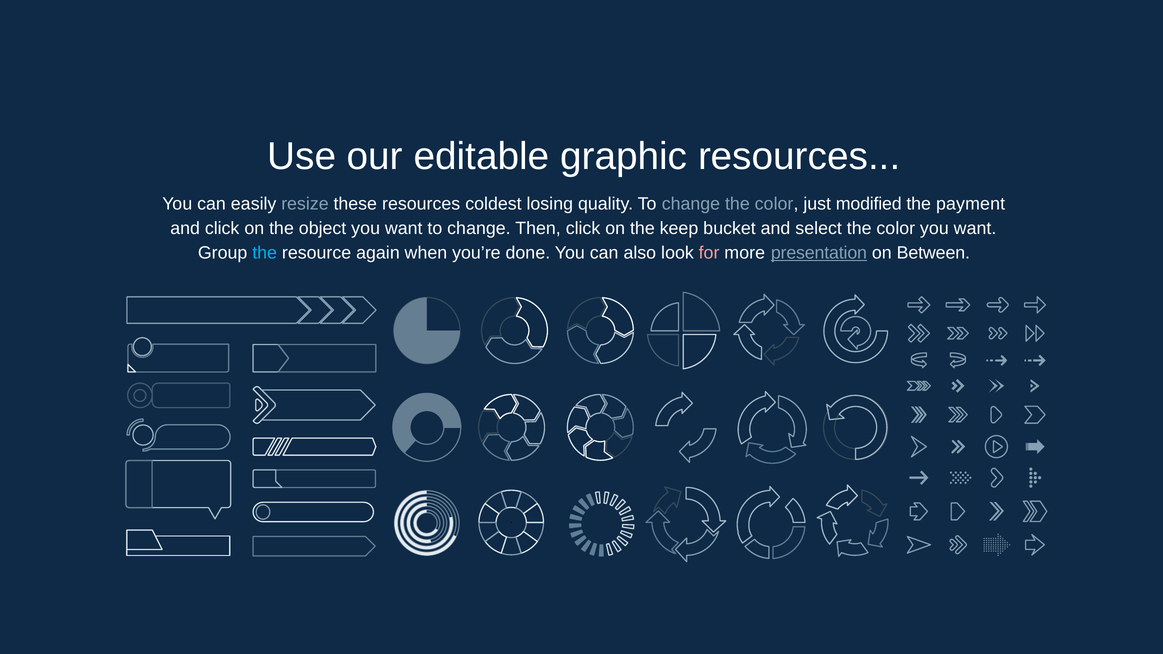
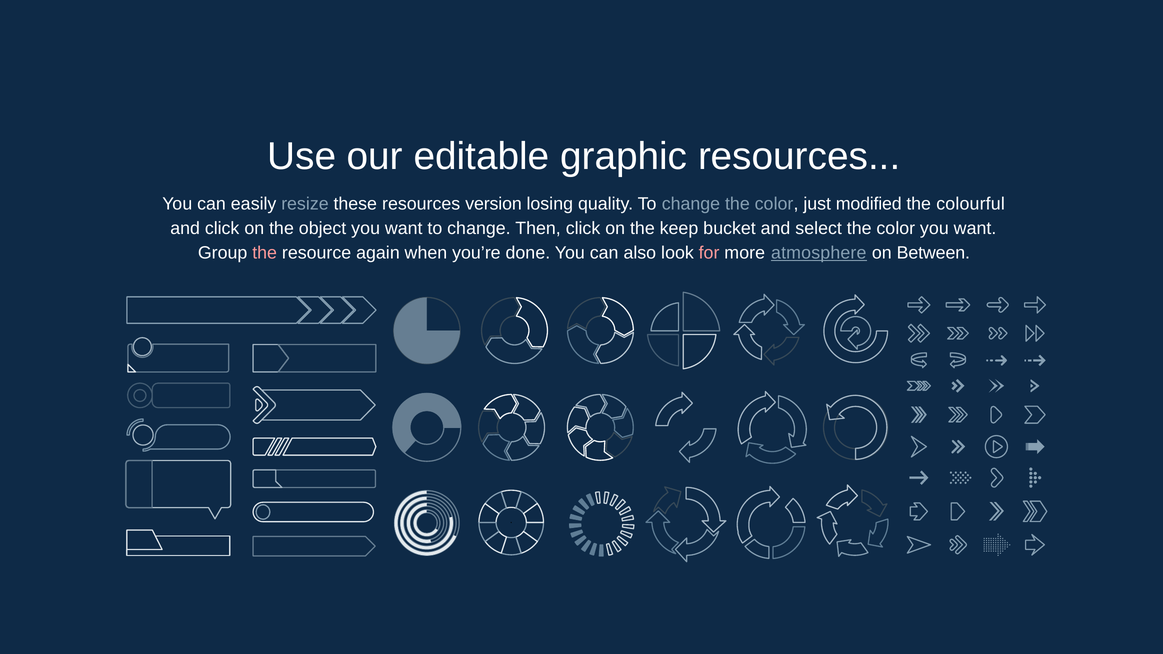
coldest: coldest -> version (494, 204)
payment: payment -> colourful (971, 204)
the colour: light blue -> pink (265, 253)
presentation: presentation -> atmosphere (819, 253)
